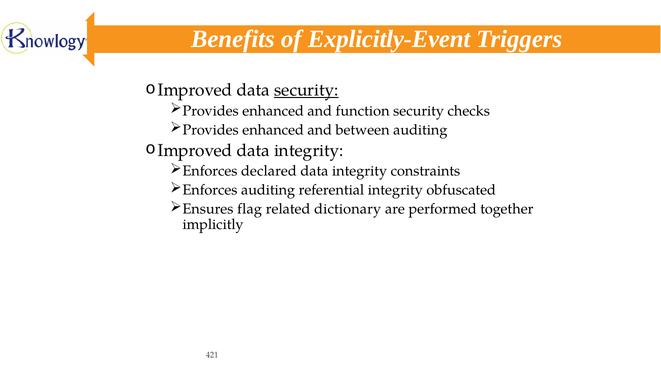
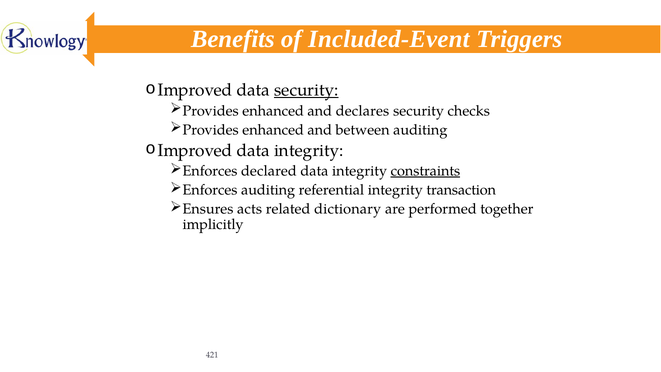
Explicitly-Event: Explicitly-Event -> Included-Event (389, 39)
function: function -> declares (362, 111)
constraints underline: none -> present (425, 171)
obfuscated: obfuscated -> transaction (461, 190)
flag: flag -> acts (250, 209)
